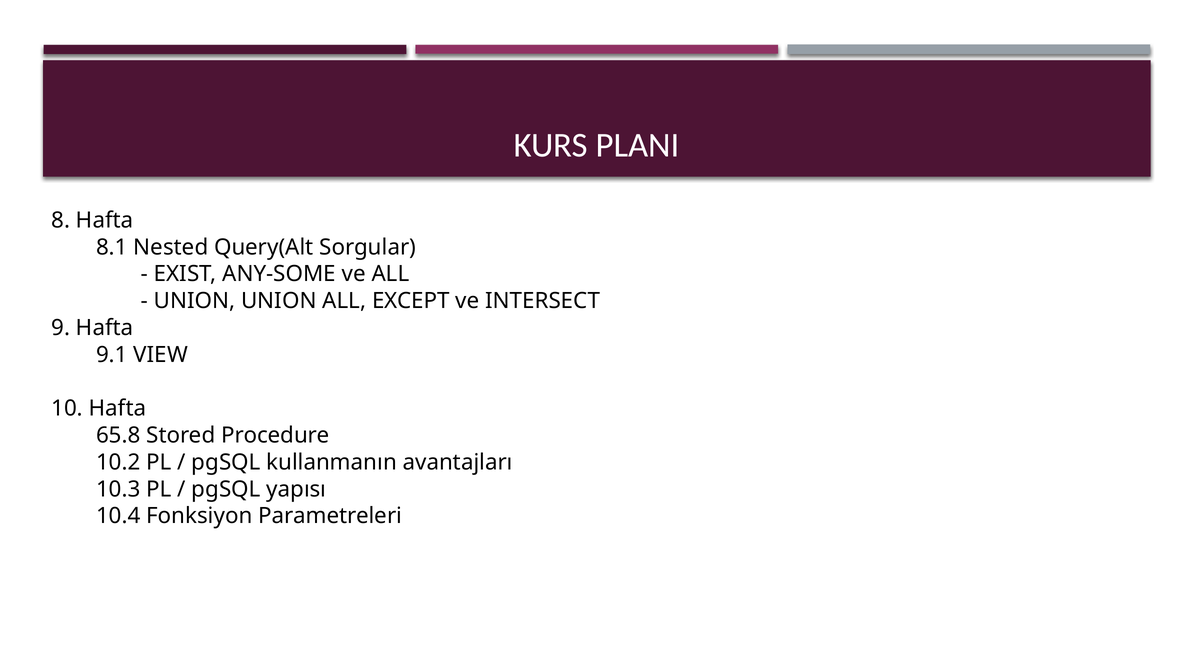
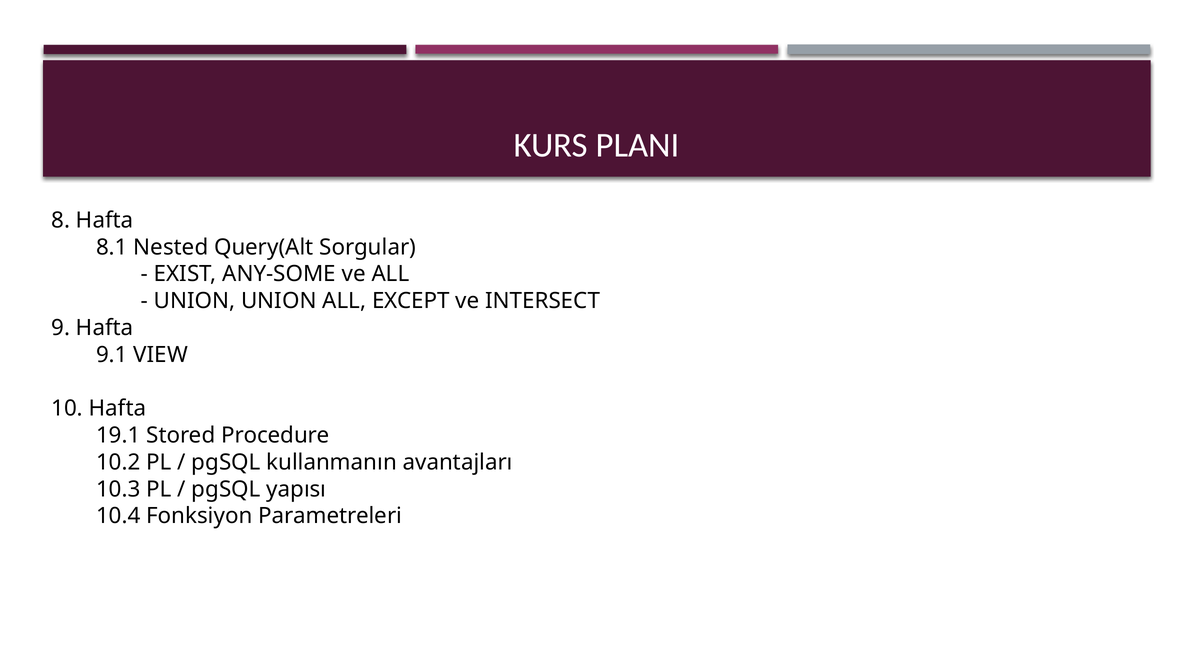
65.8: 65.8 -> 19.1 (118, 435)
